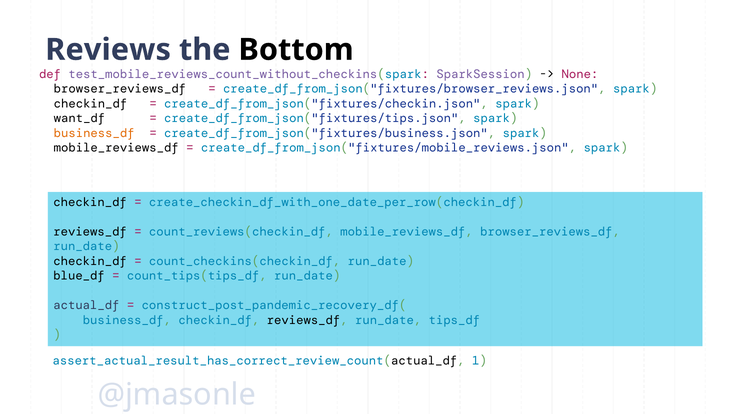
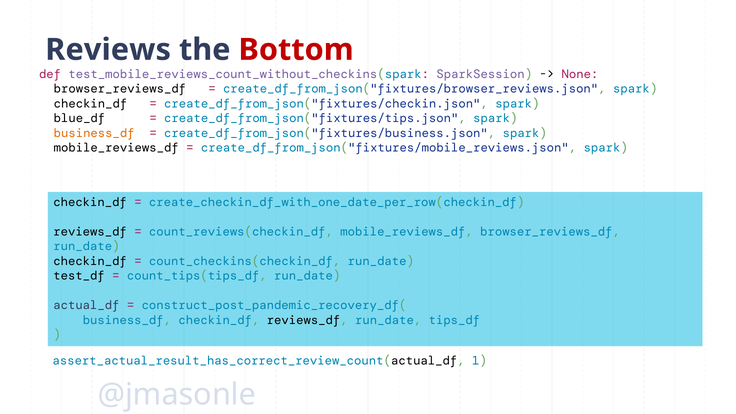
Bottom colour: black -> red (296, 50)
want_df: want_df -> blue_df (79, 118)
blue_df: blue_df -> test_df (79, 276)
